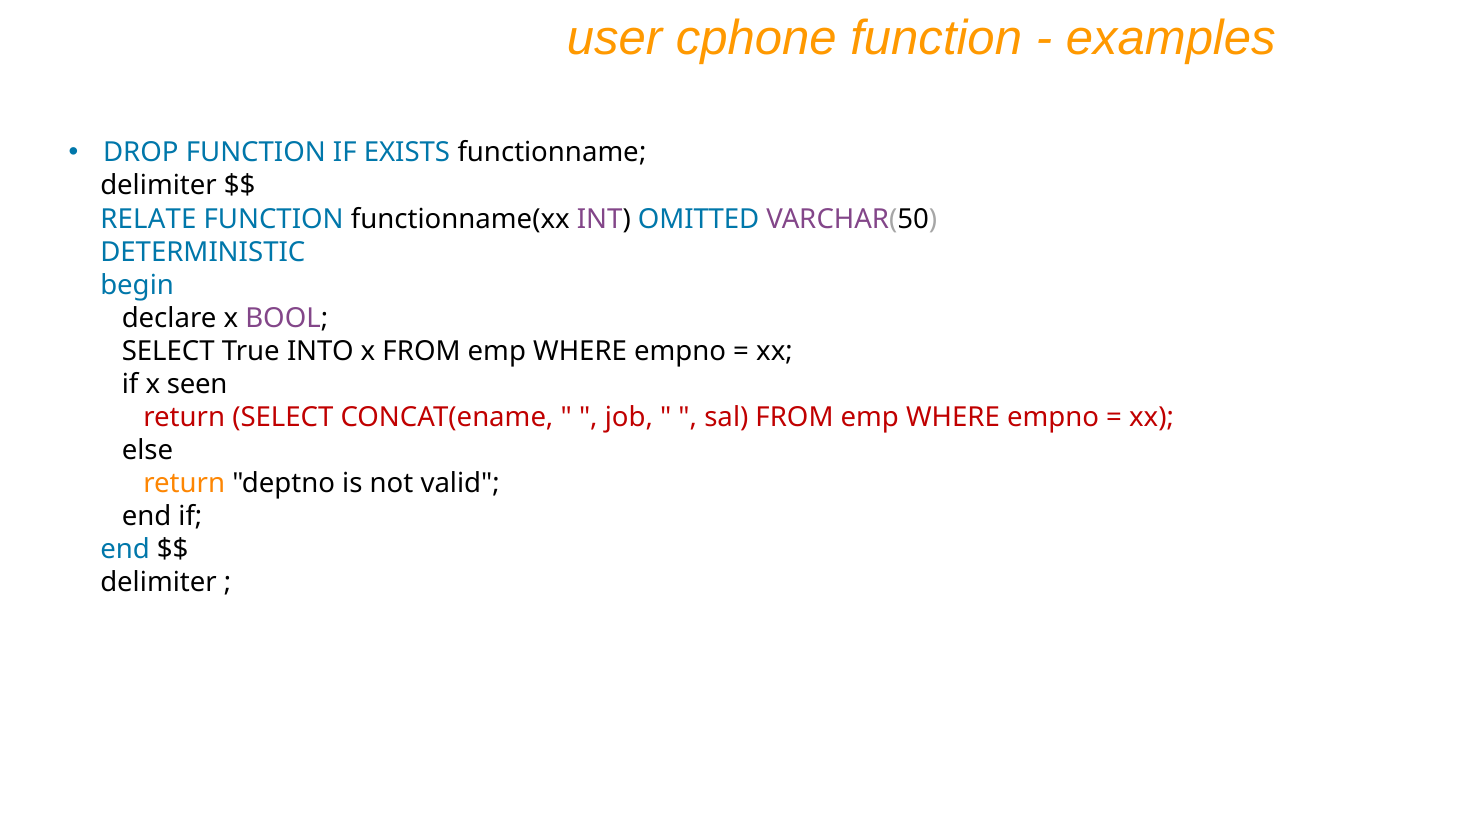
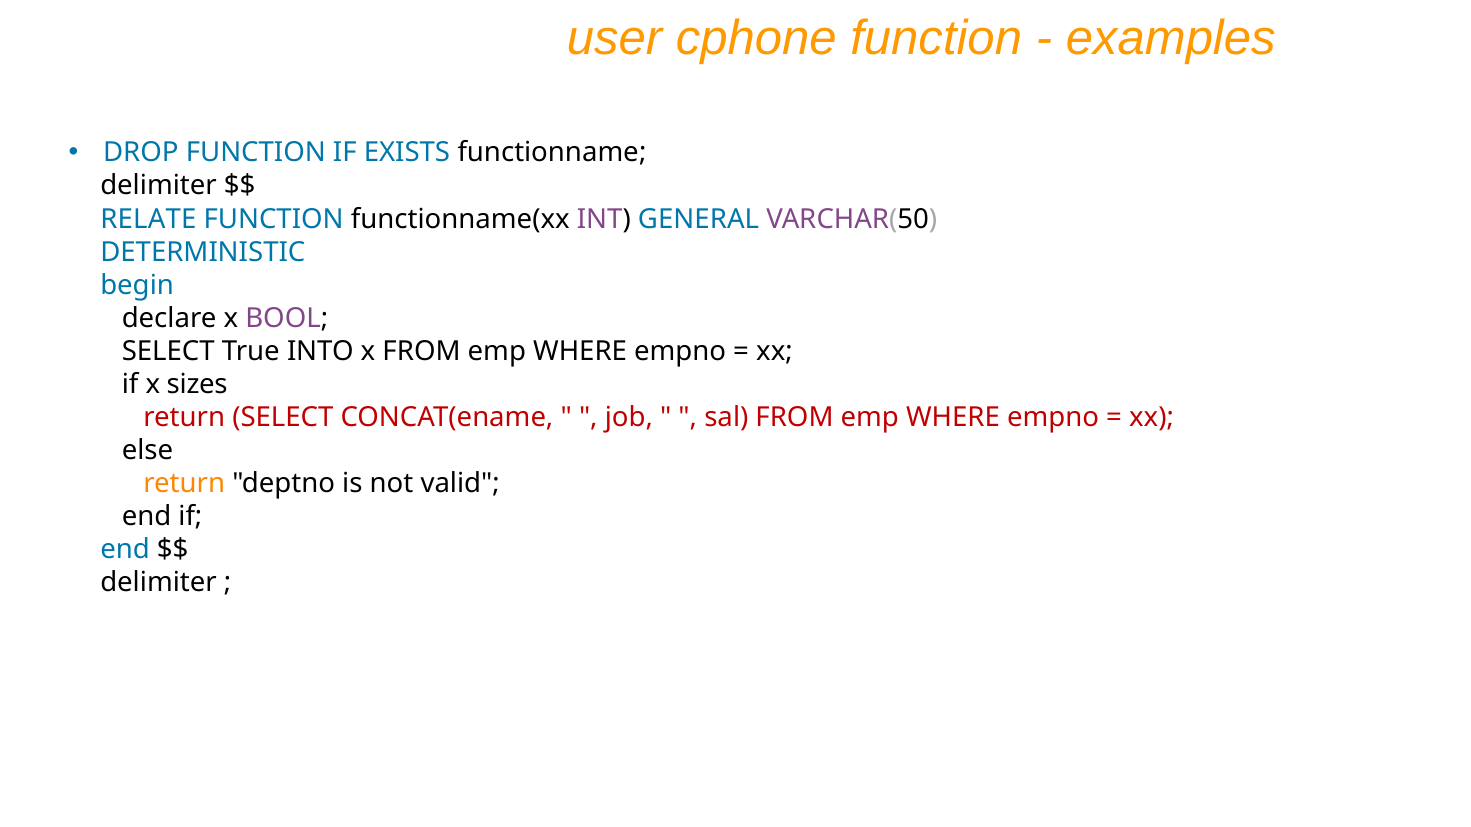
OMITTED: OMITTED -> GENERAL (699, 219)
seen: seen -> sizes (197, 385)
